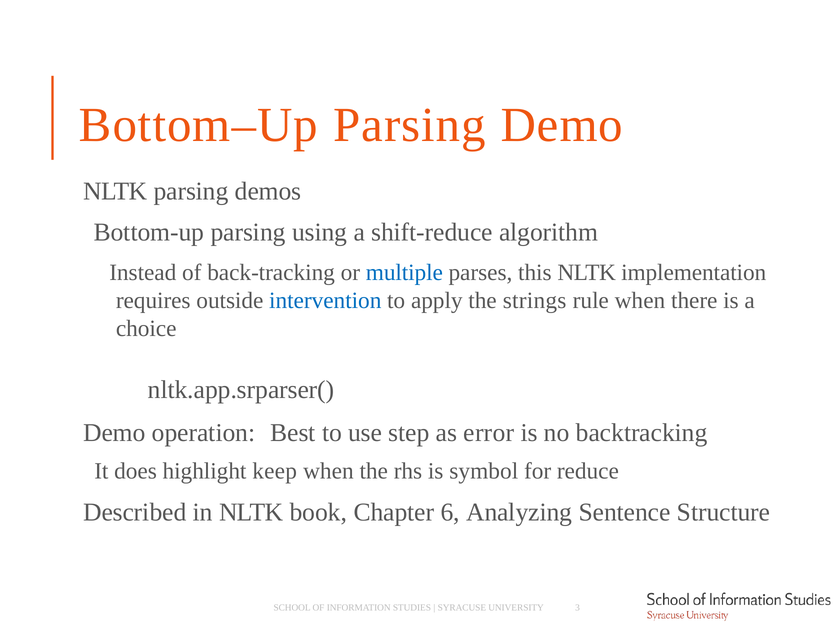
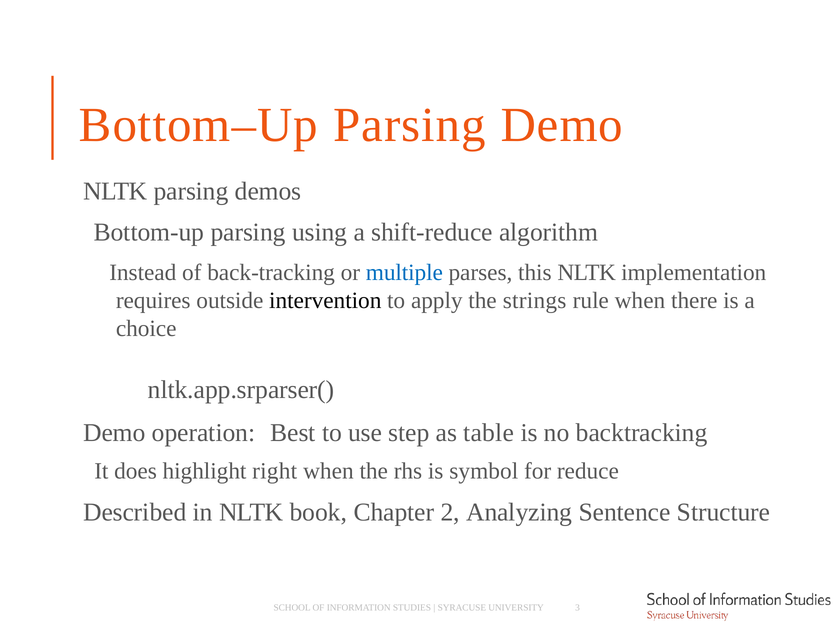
intervention colour: blue -> black (325, 301)
error: error -> table (489, 433)
keep: keep -> right (275, 471)
6: 6 -> 2 (450, 512)
